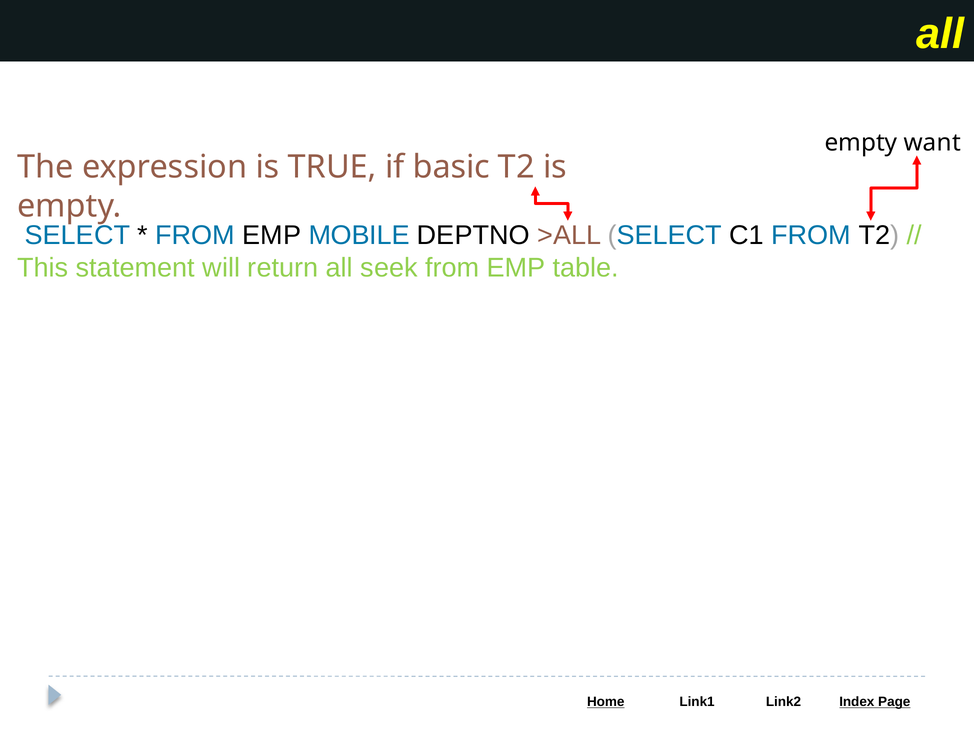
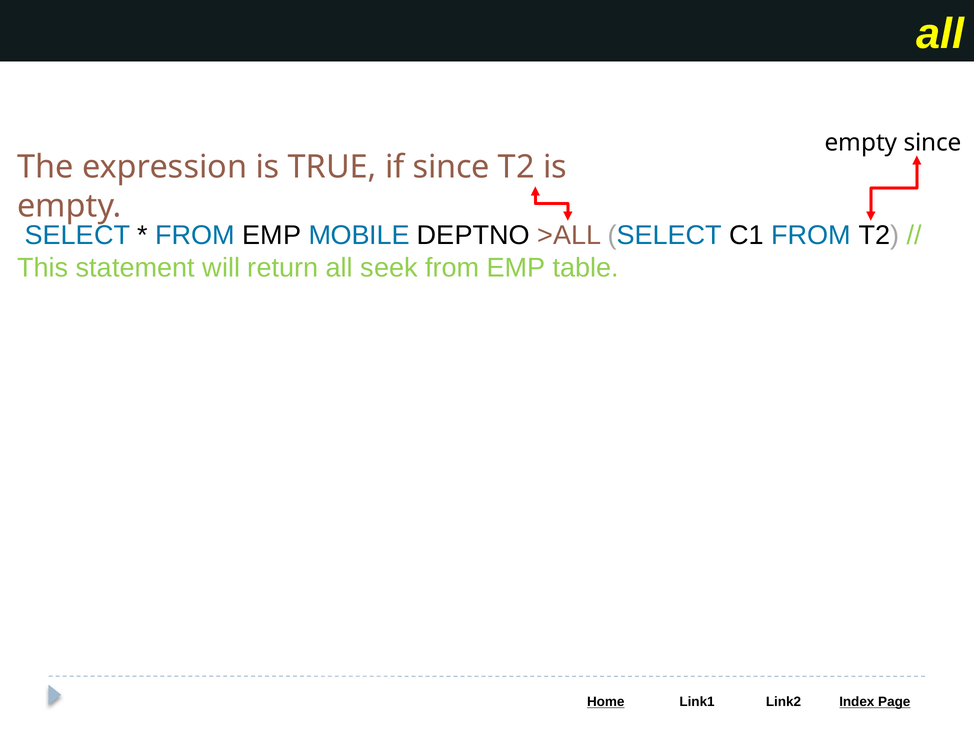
empty want: want -> since (932, 143)
if basic: basic -> since (451, 167)
